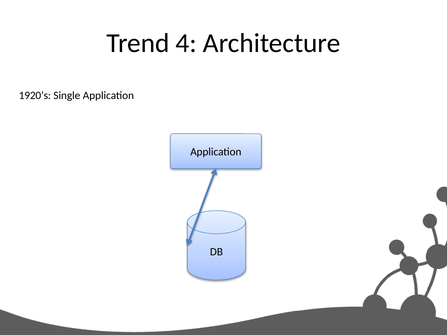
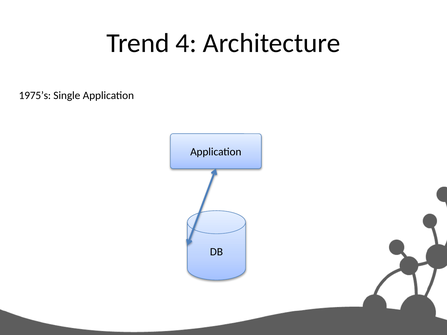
1920’s: 1920’s -> 1975’s (35, 95)
